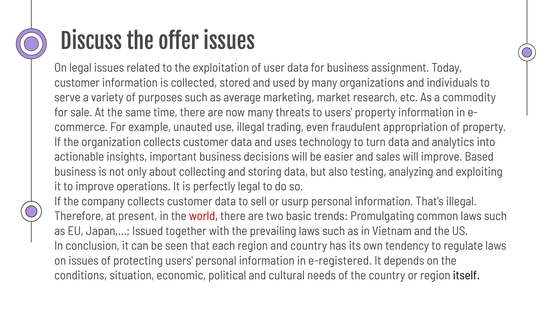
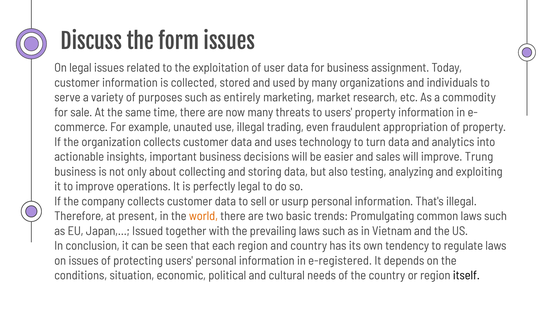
offer: offer -> form (179, 42)
average: average -> entirely (242, 97)
Based: Based -> Trung (479, 157)
world colour: red -> orange (203, 216)
